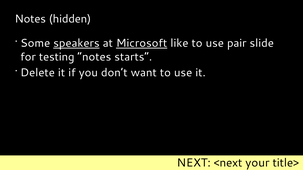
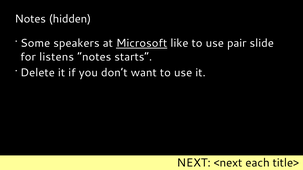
speakers underline: present -> none (76, 43)
testing: testing -> listens (57, 57)
your: your -> each (258, 163)
